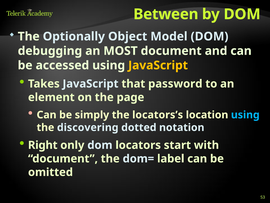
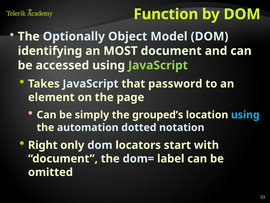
Between: Between -> Function (166, 14)
debugging: debugging -> identifying (50, 51)
JavaScript colour: yellow -> light green (158, 65)
locators’s: locators’s -> grouped’s (158, 115)
discovering: discovering -> automation (88, 127)
